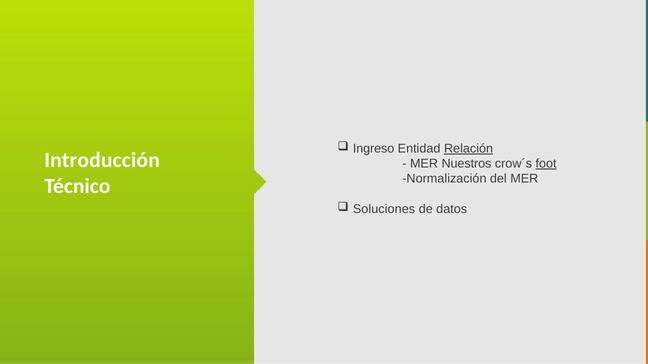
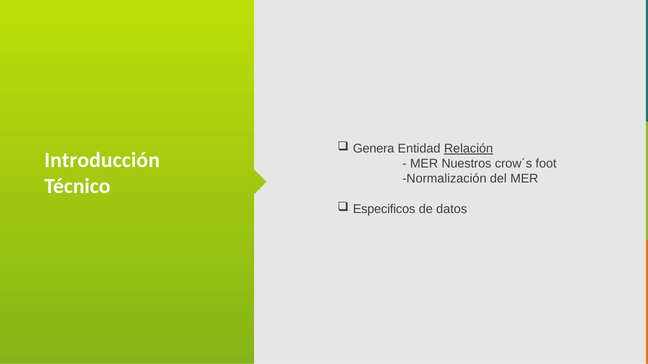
Ingreso: Ingreso -> Genera (374, 149)
foot underline: present -> none (546, 164)
Soluciones: Soluciones -> Especificos (384, 209)
